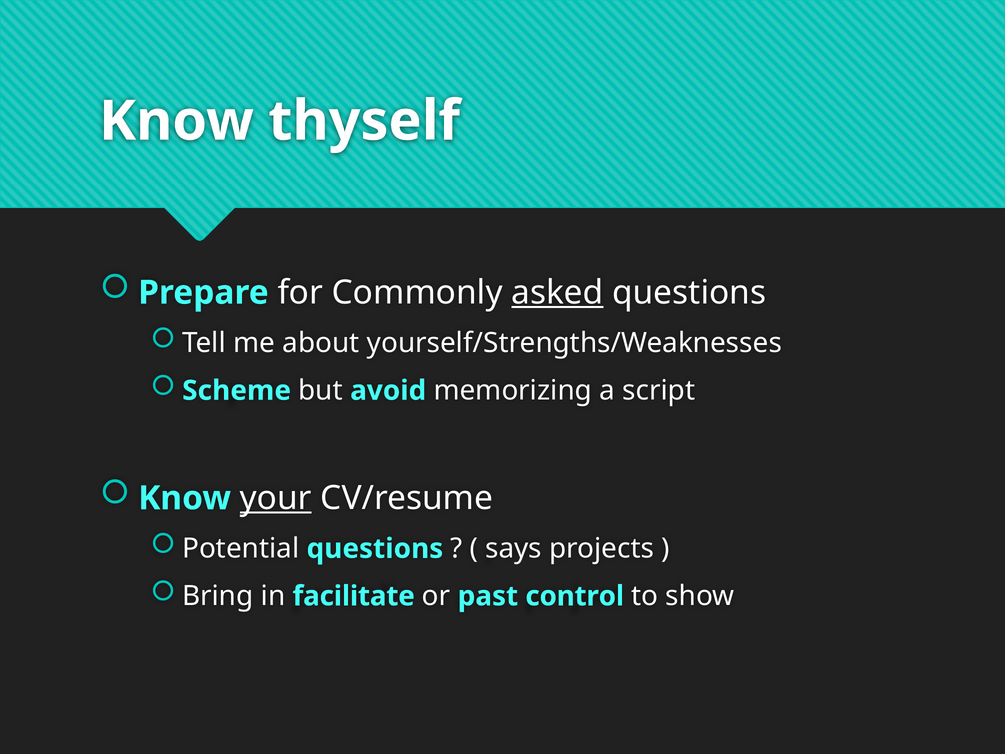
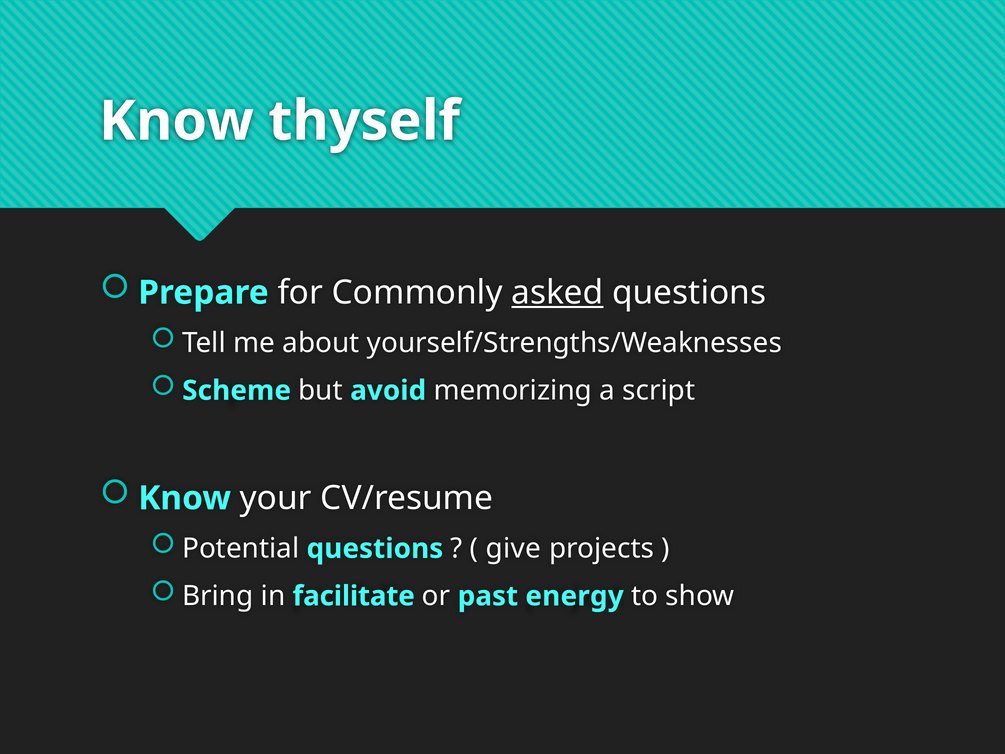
your underline: present -> none (276, 498)
says: says -> give (513, 548)
control: control -> energy (575, 596)
